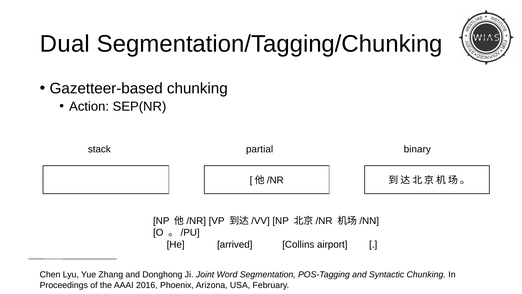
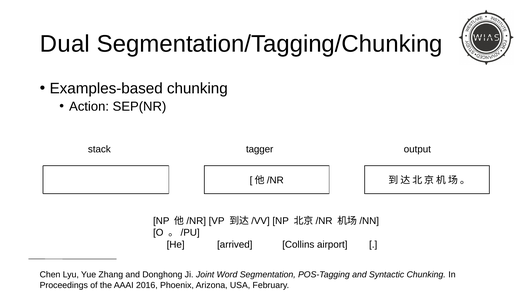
Gazetteer-based: Gazetteer-based -> Examples-based (106, 88)
partial: partial -> tagger (260, 149)
binary: binary -> output (417, 149)
